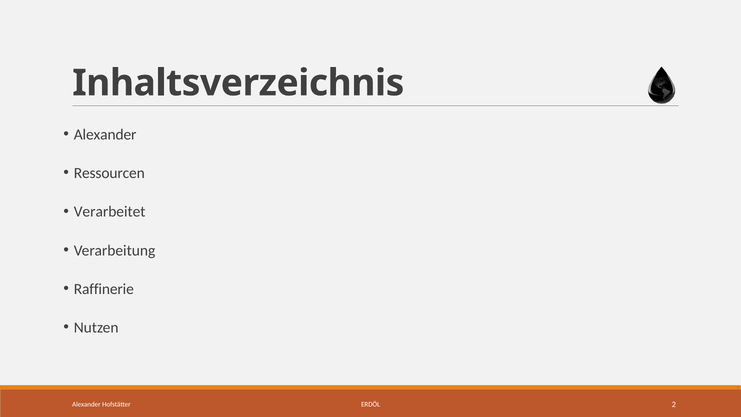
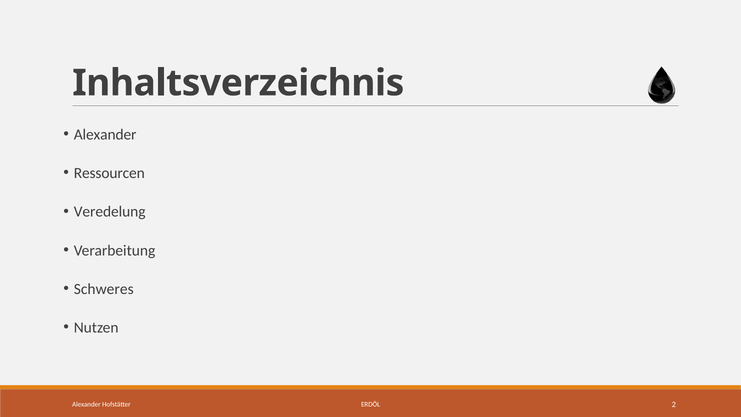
Verarbeitet: Verarbeitet -> Veredelung (110, 212)
Raffinerie: Raffinerie -> Schweres (104, 289)
